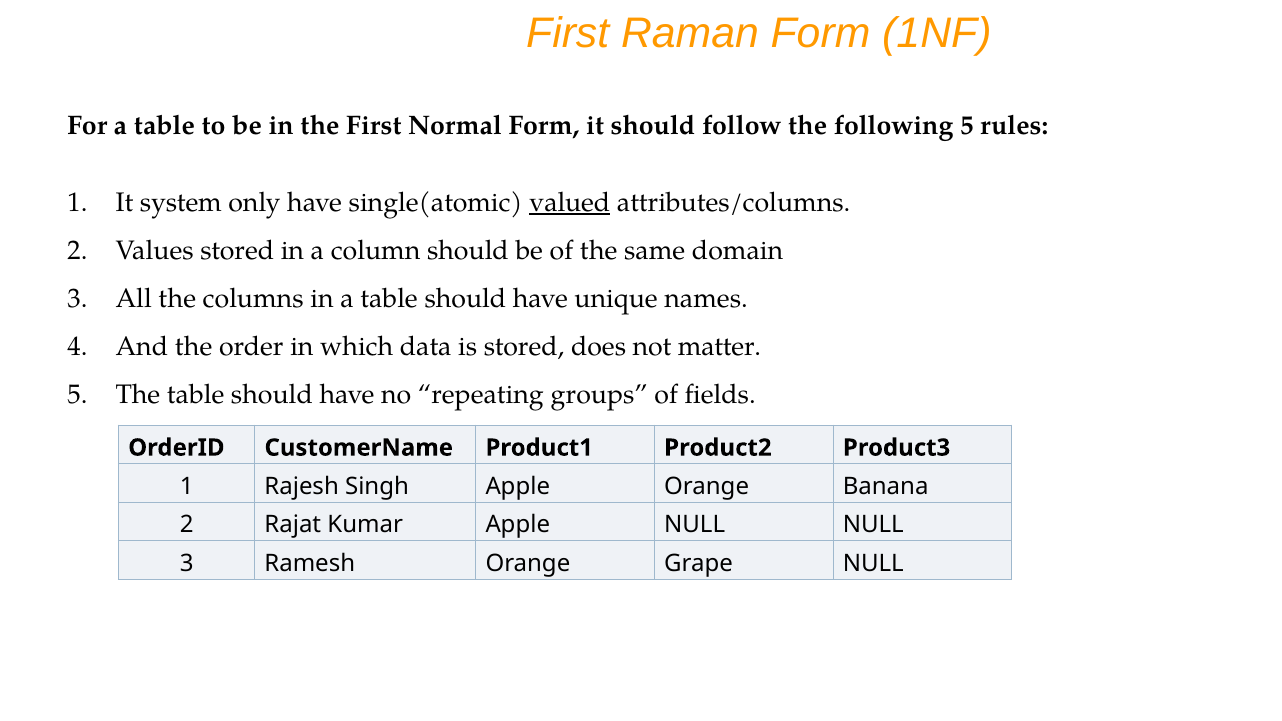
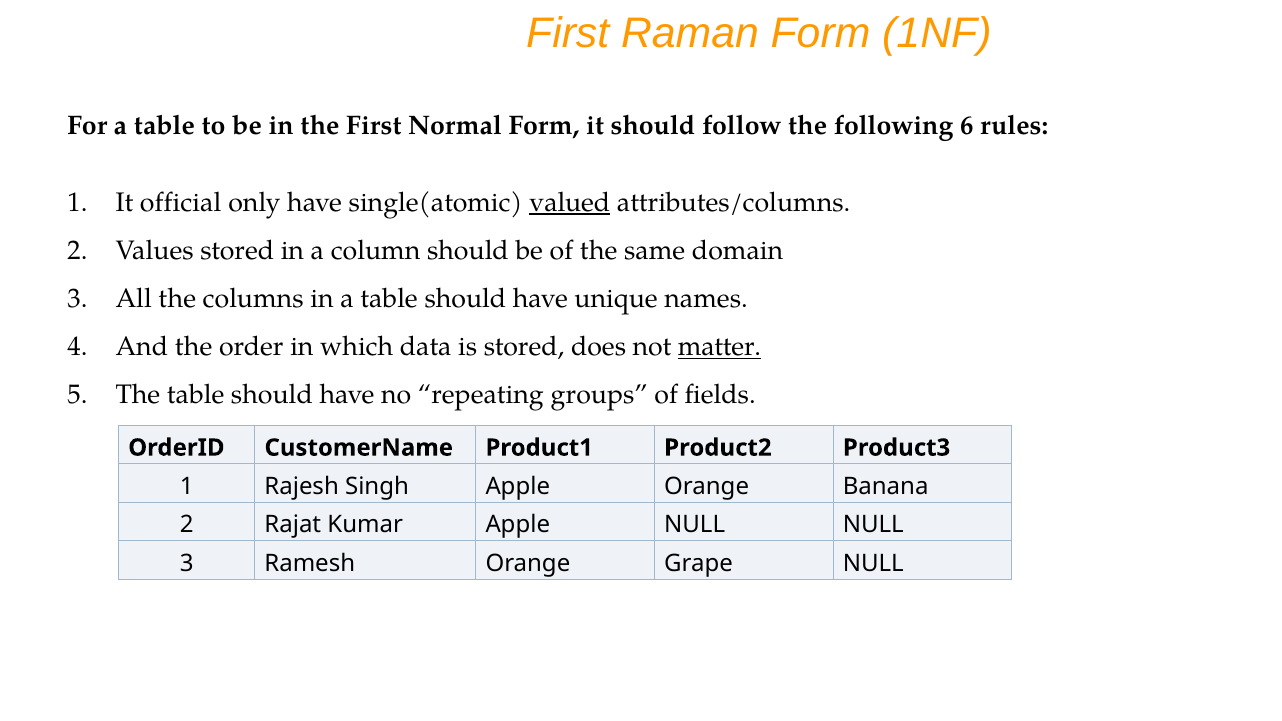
following 5: 5 -> 6 (967, 126)
system: system -> official (181, 203)
matter underline: none -> present (719, 347)
